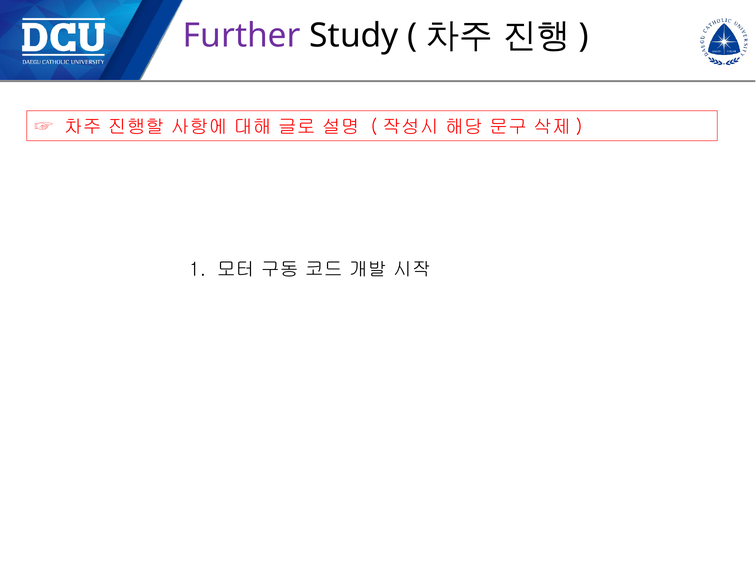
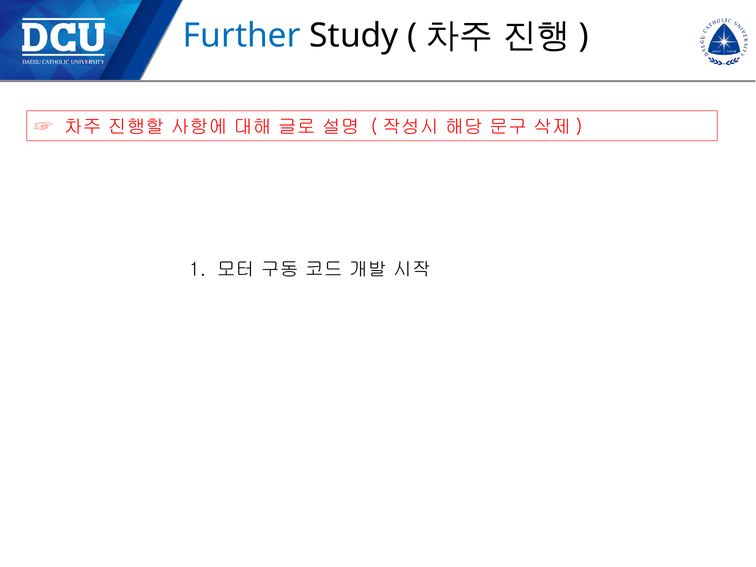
Further colour: purple -> blue (242, 36)
